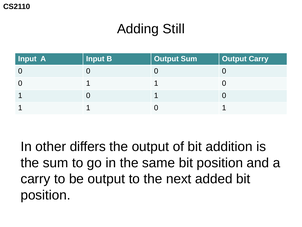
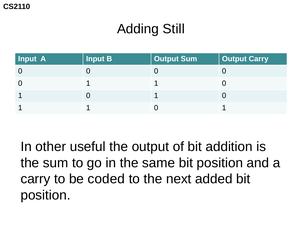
differs: differs -> useful (88, 146)
be output: output -> coded (106, 179)
